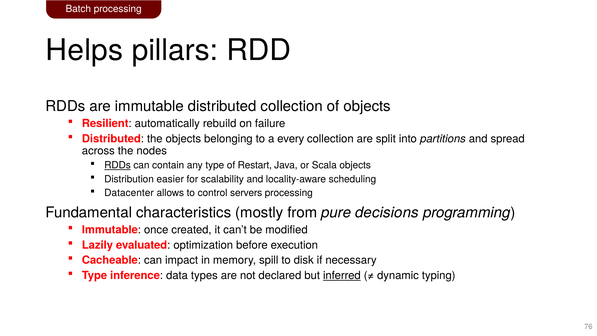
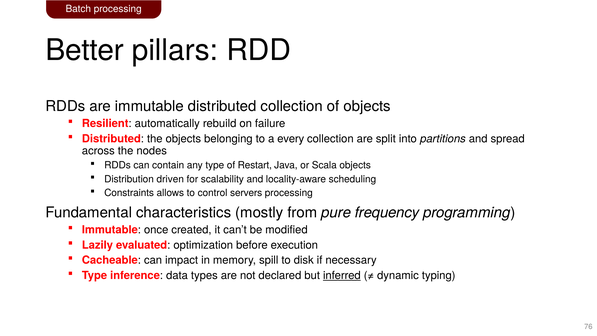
Helps: Helps -> Better (85, 50)
RDDs underline: present -> none (118, 165)
easier: easier -> driven (170, 179)
Datacenter: Datacenter -> Constraints (129, 193)
decisions: decisions -> frequency (387, 212)
